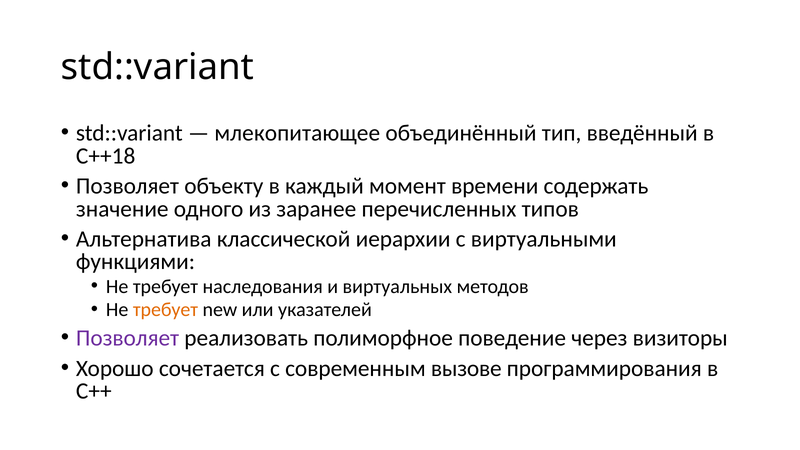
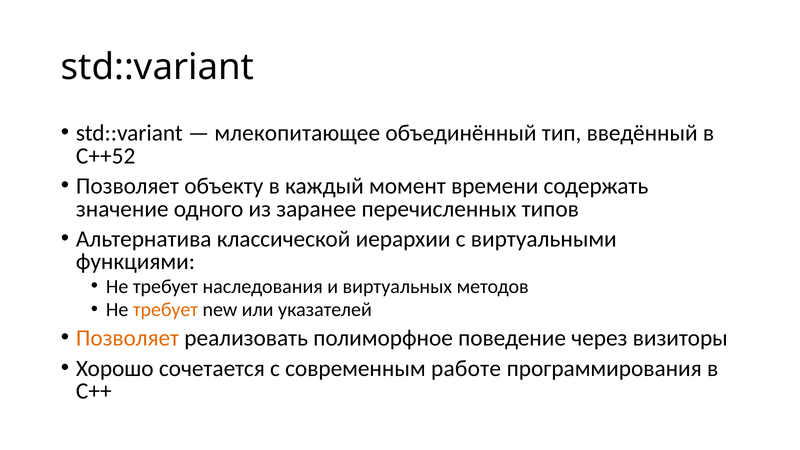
C++18: C++18 -> C++52 (106, 156)
Позволяет colour: purple -> orange (128, 338)
вызове: вызове -> работе (466, 368)
